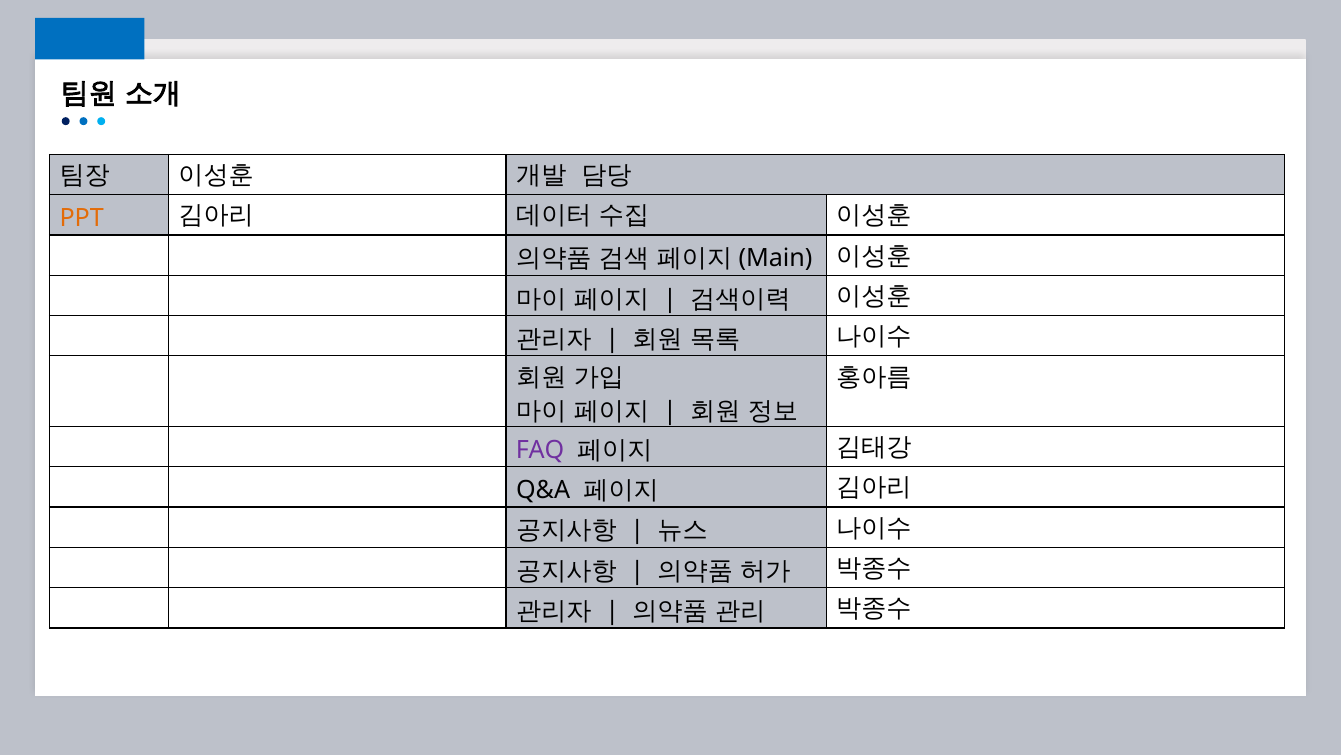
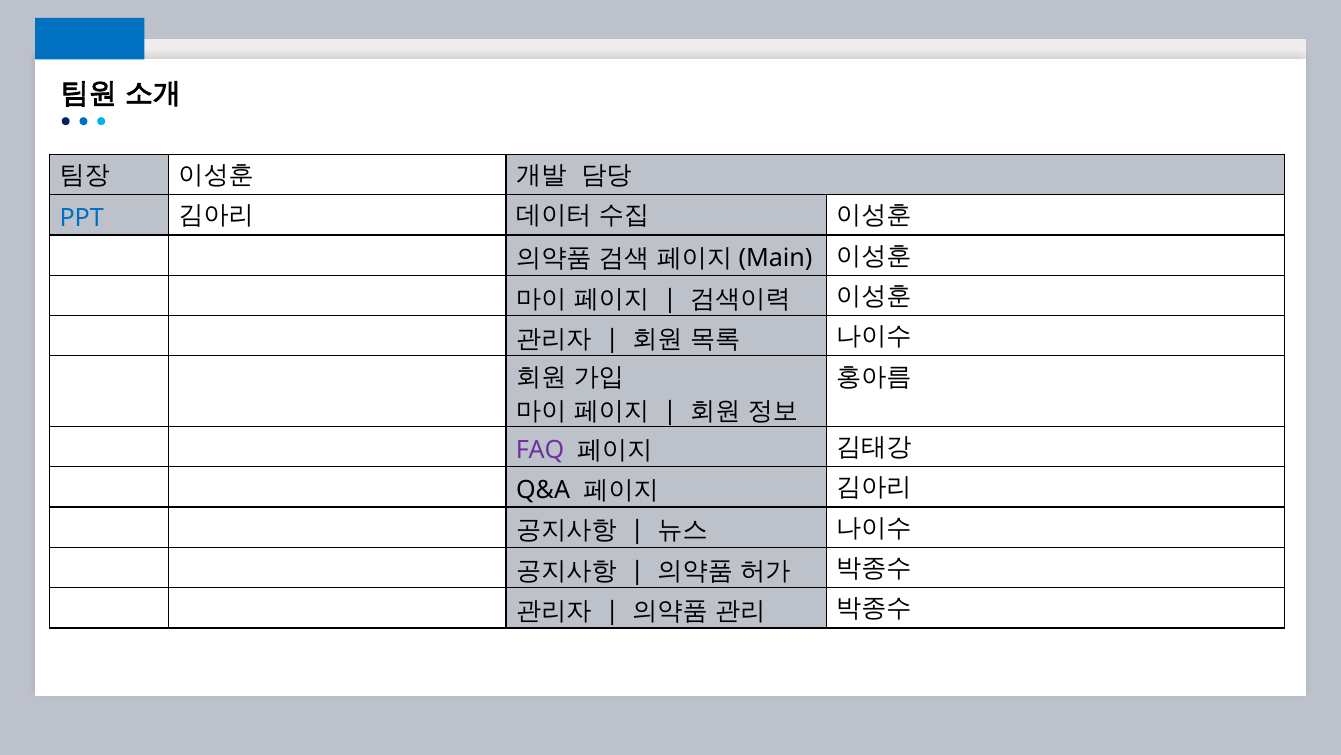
PPT colour: orange -> blue (82, 218)
